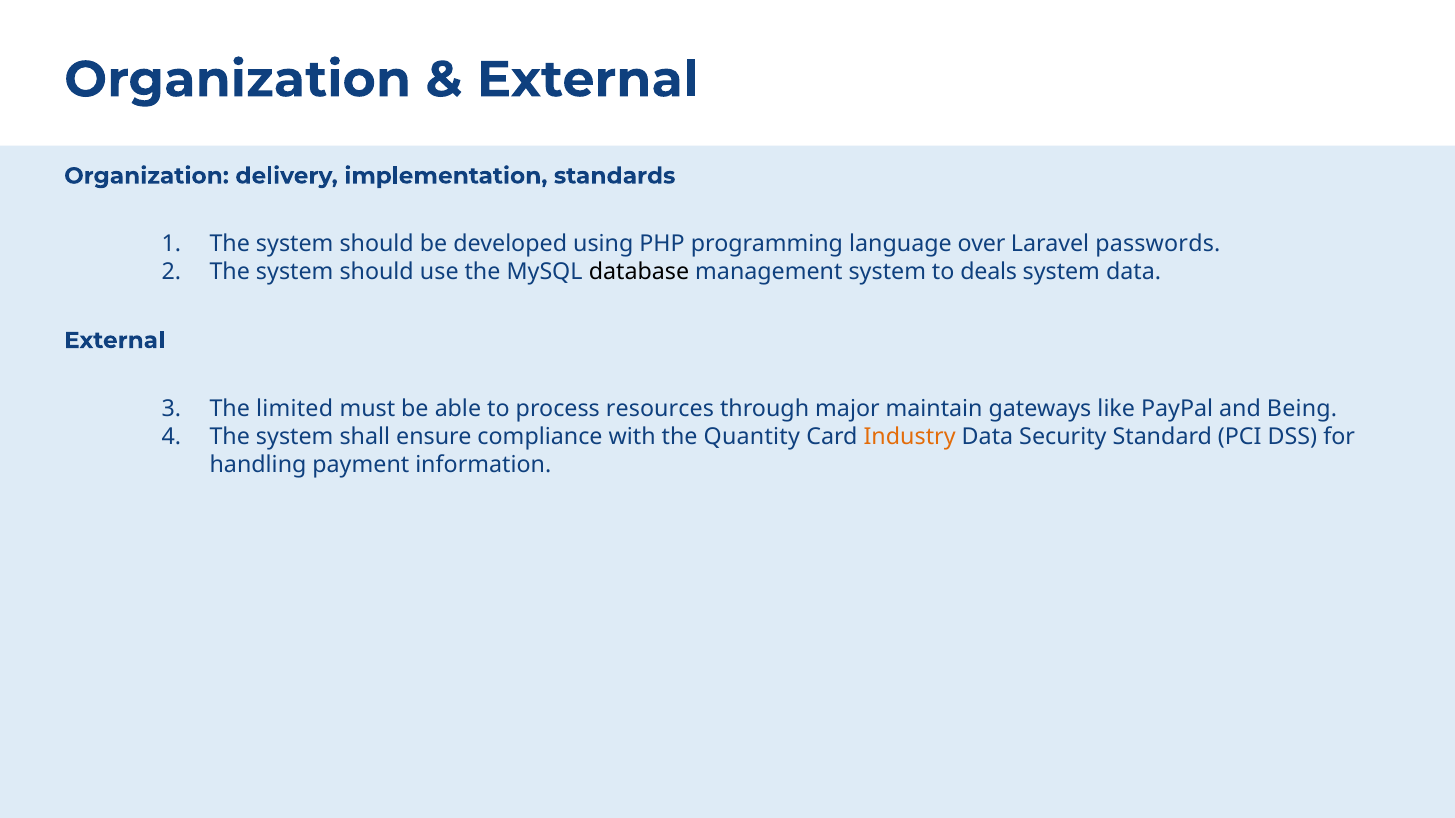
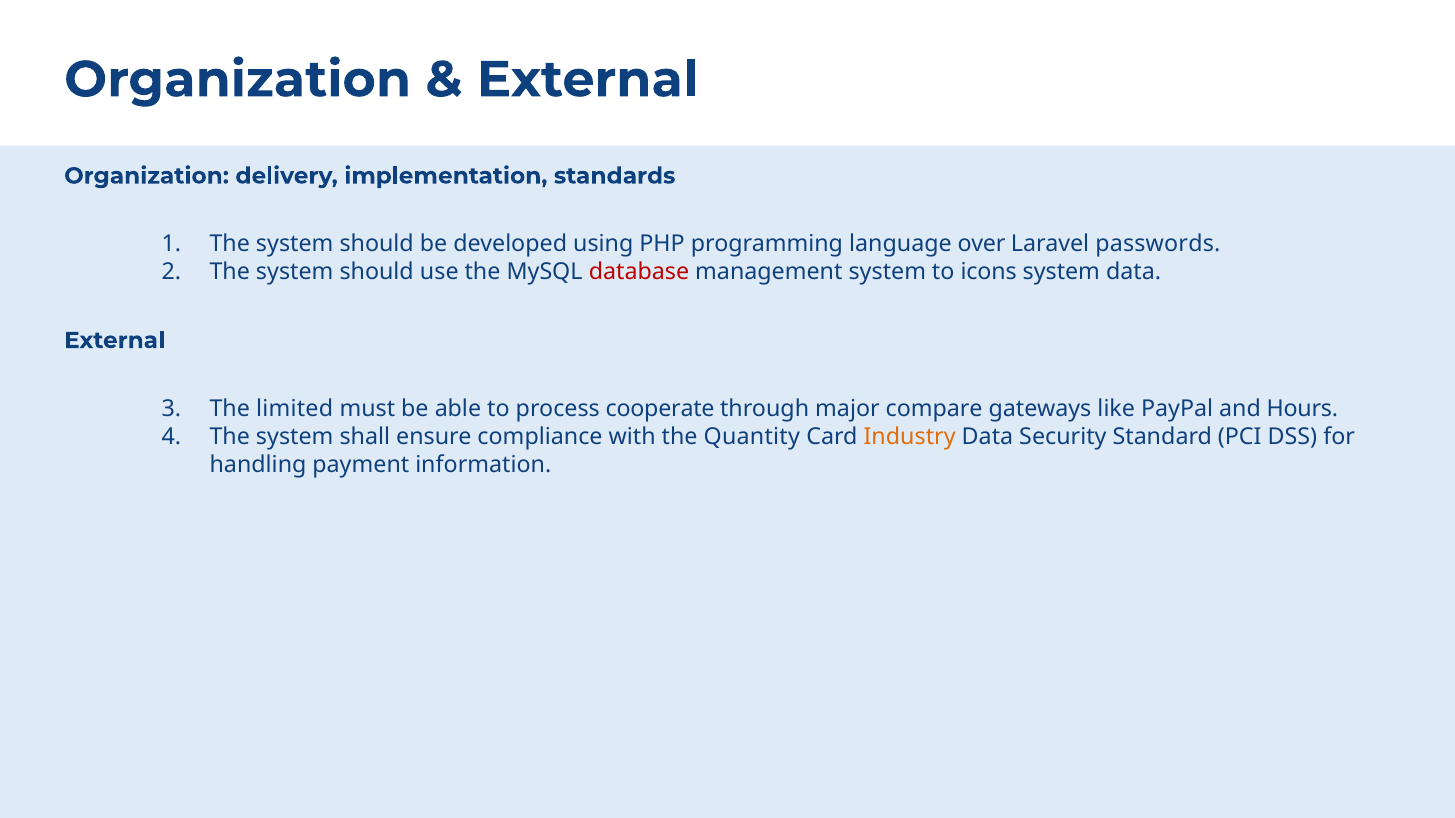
database colour: black -> red (639, 272)
deals: deals -> icons (989, 272)
resources: resources -> cooperate (660, 409)
maintain: maintain -> compare (934, 409)
Being: Being -> Hours (1302, 409)
